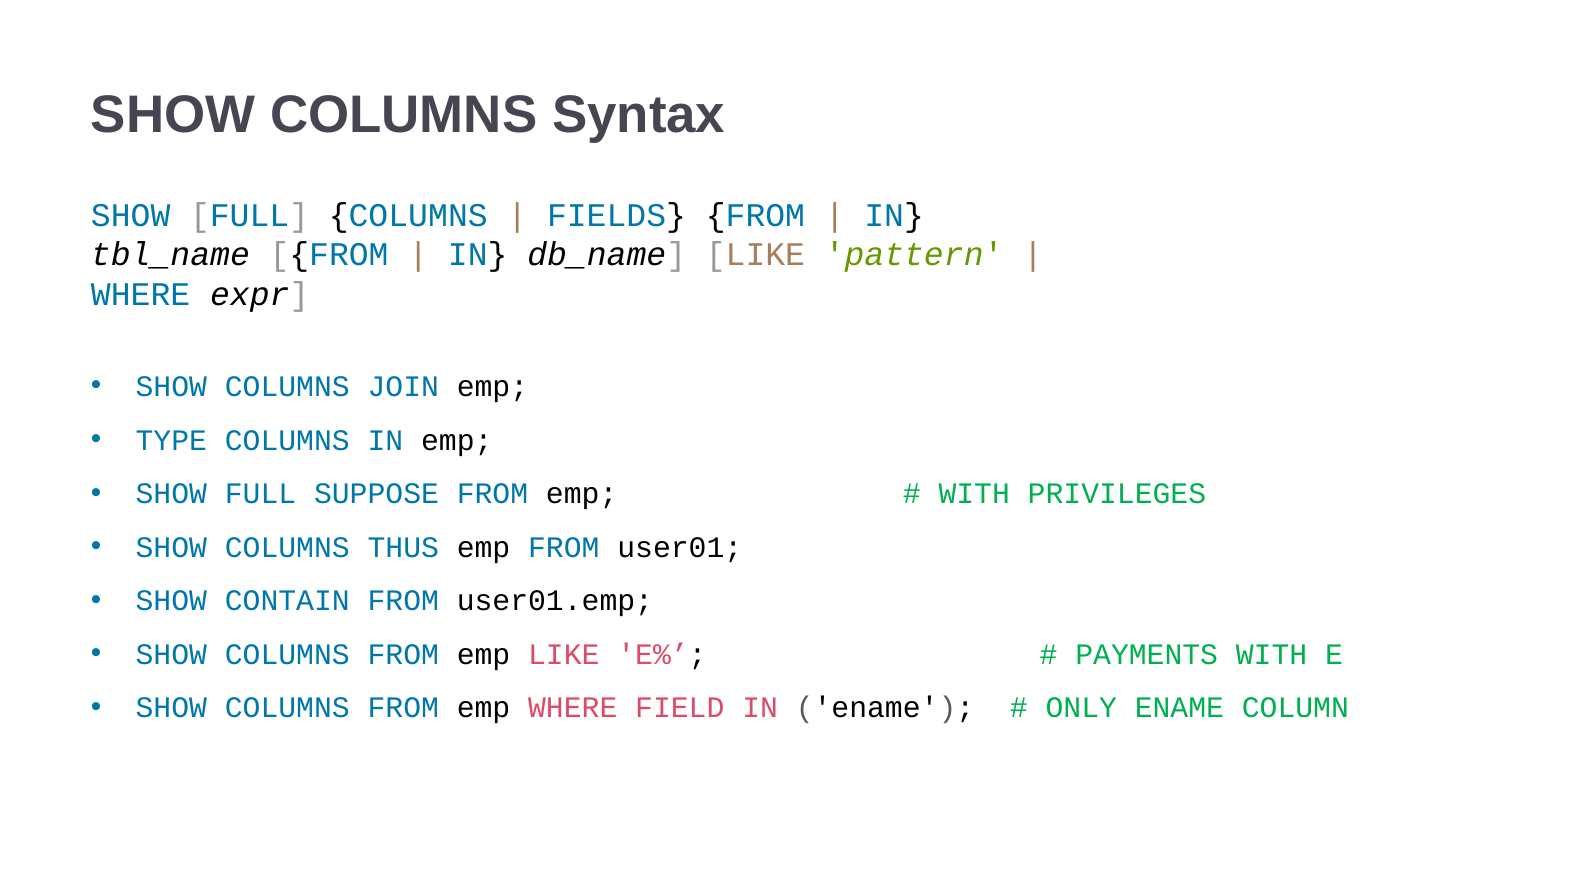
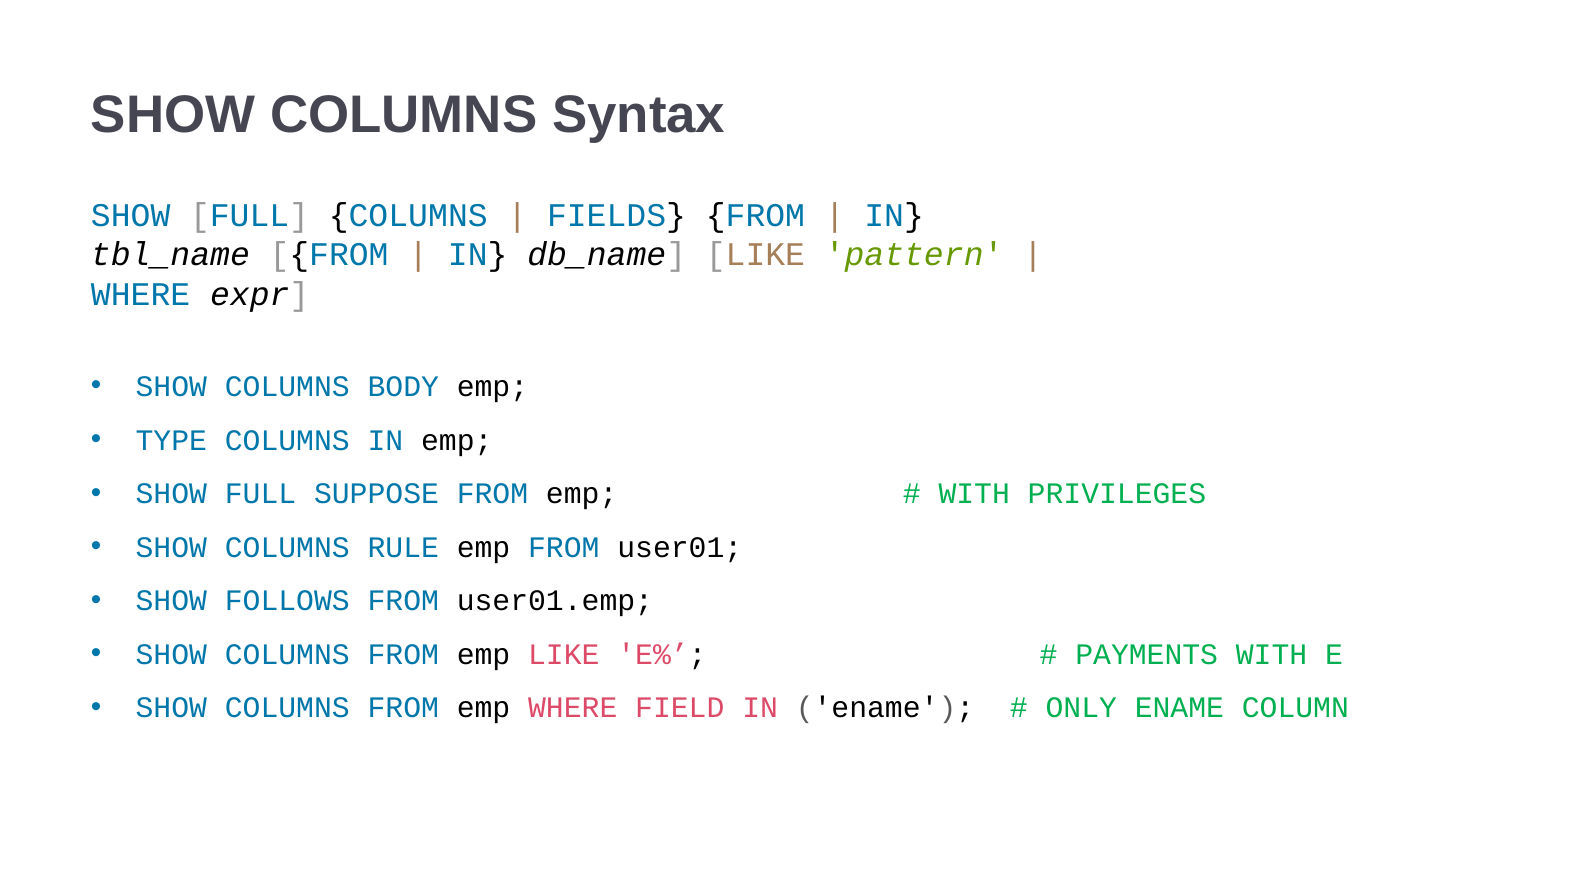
JOIN: JOIN -> BODY (403, 387)
THUS: THUS -> RULE (403, 547)
CONTAIN: CONTAIN -> FOLLOWS (287, 601)
